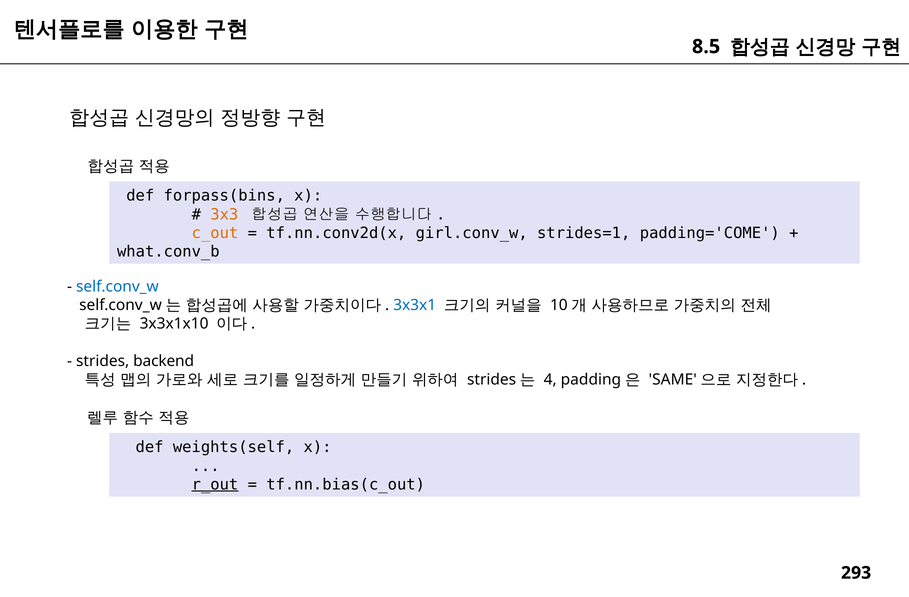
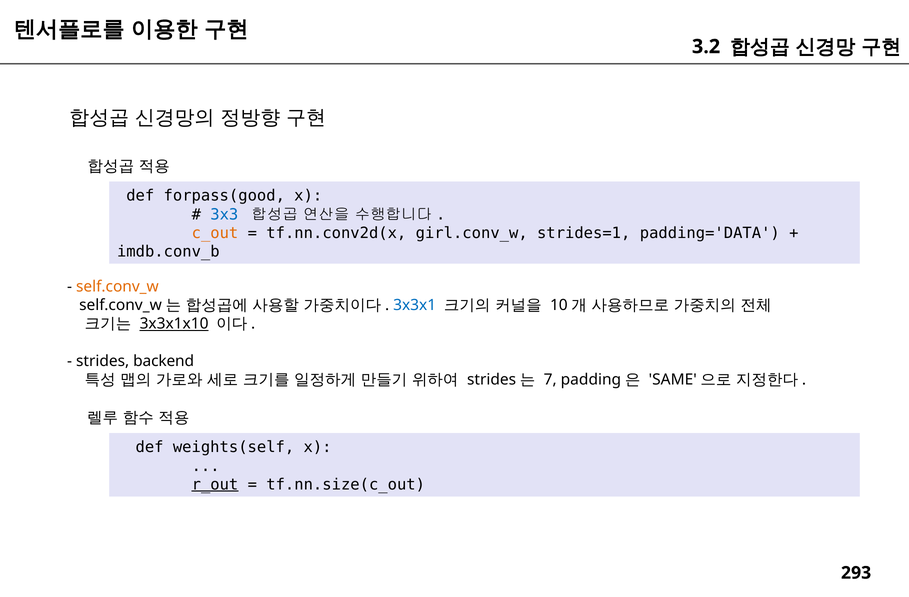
8.5: 8.5 -> 3.2 (706, 47)
forpass(bins: forpass(bins -> forpass(good (224, 196)
3x3 colour: orange -> blue (224, 214)
padding='COME: padding='COME -> padding='DATA (710, 233)
what.conv_b: what.conv_b -> imdb.conv_b (168, 252)
self.conv_w colour: blue -> orange (117, 287)
3x3x1x10 underline: none -> present (174, 324)
4: 4 -> 7 (550, 380)
tf.nn.bias(c_out: tf.nn.bias(c_out -> tf.nn.size(c_out (346, 485)
